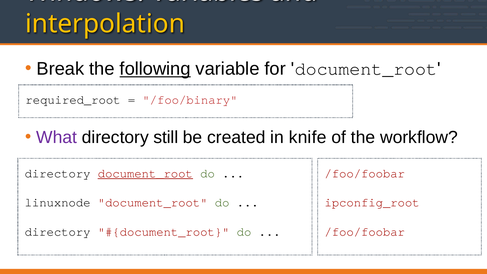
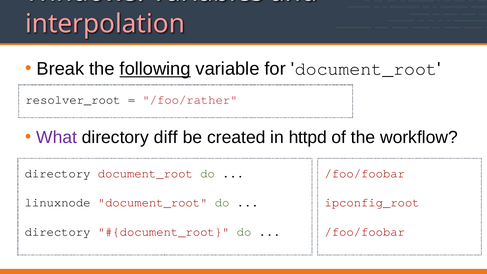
interpolation colour: yellow -> pink (105, 24)
required_root: required_root -> resolver_root (73, 100)
/foo/binary: /foo/binary -> /foo/rather (190, 100)
still: still -> diff (166, 137)
knife: knife -> httpd (308, 137)
document_root underline: present -> none (145, 173)
